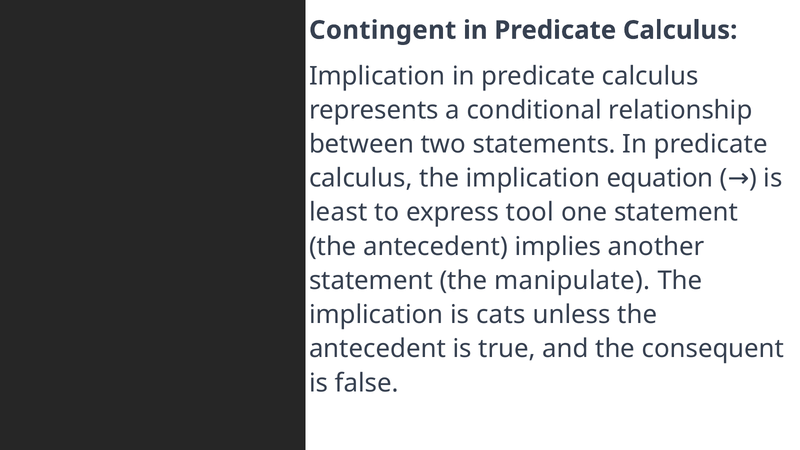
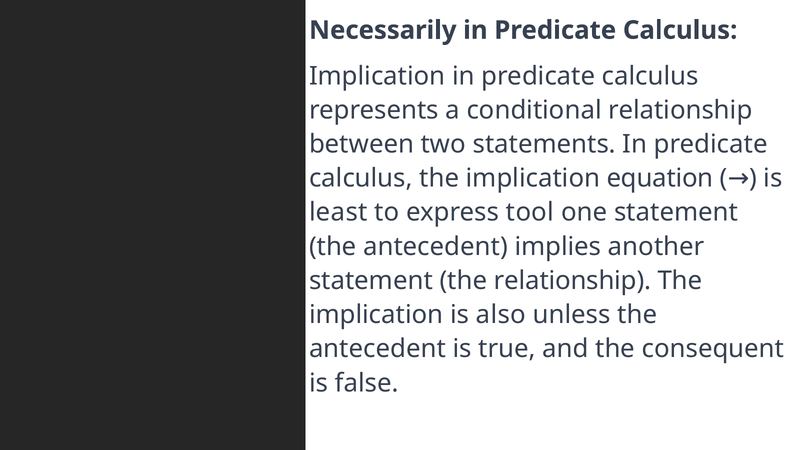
Contingent: Contingent -> Necessarily (383, 30)
the manipulate: manipulate -> relationship (572, 281)
cats: cats -> also (501, 315)
